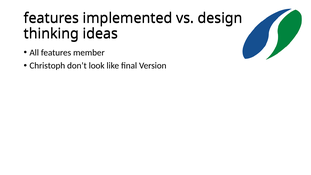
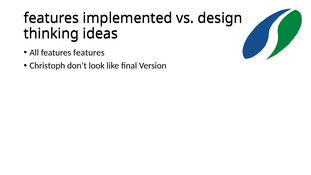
features member: member -> features (89, 53)
